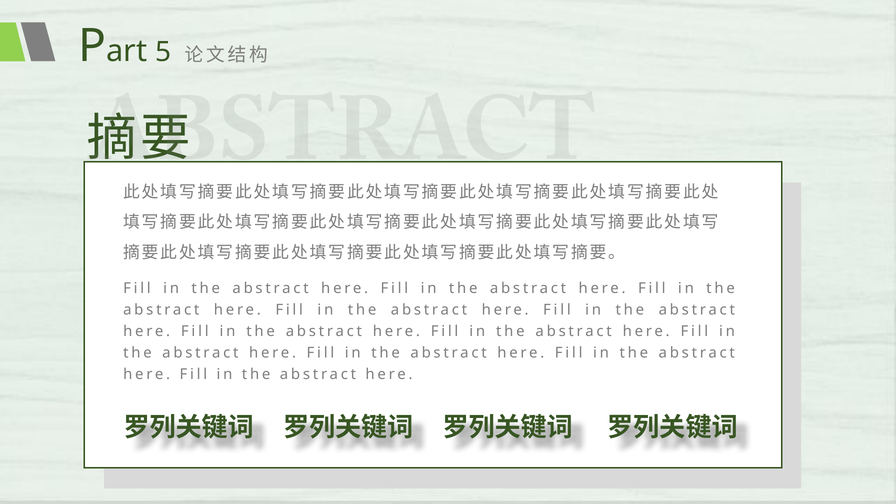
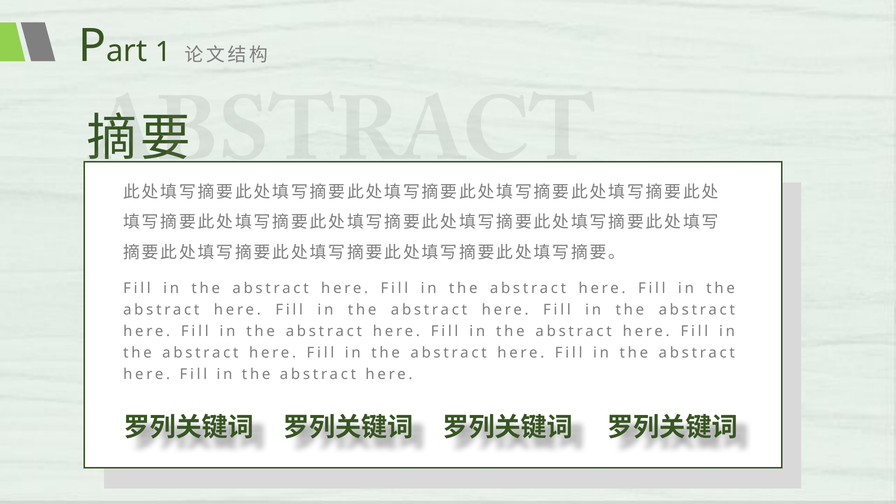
5: 5 -> 1 (163, 52)
